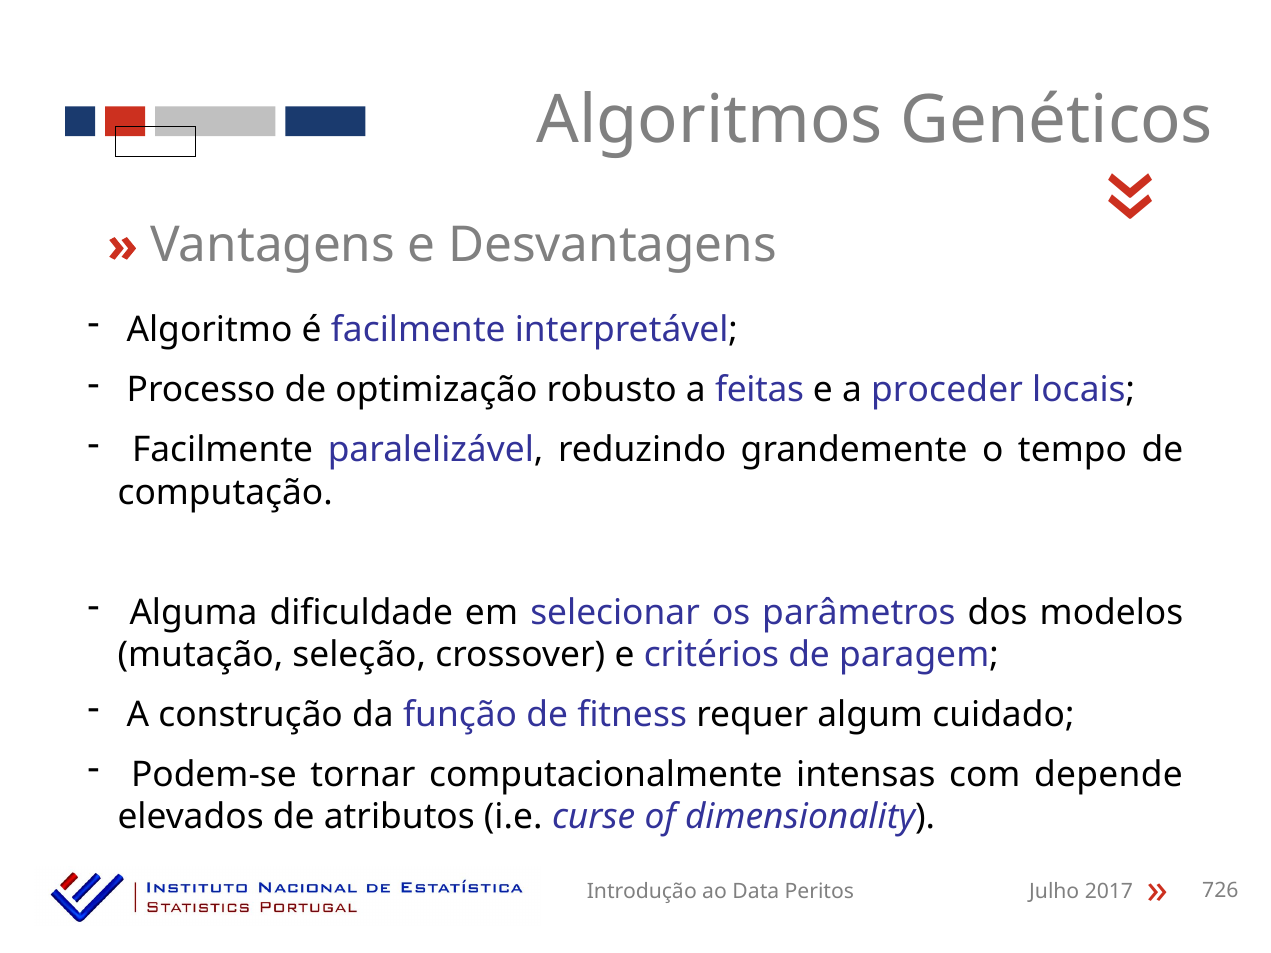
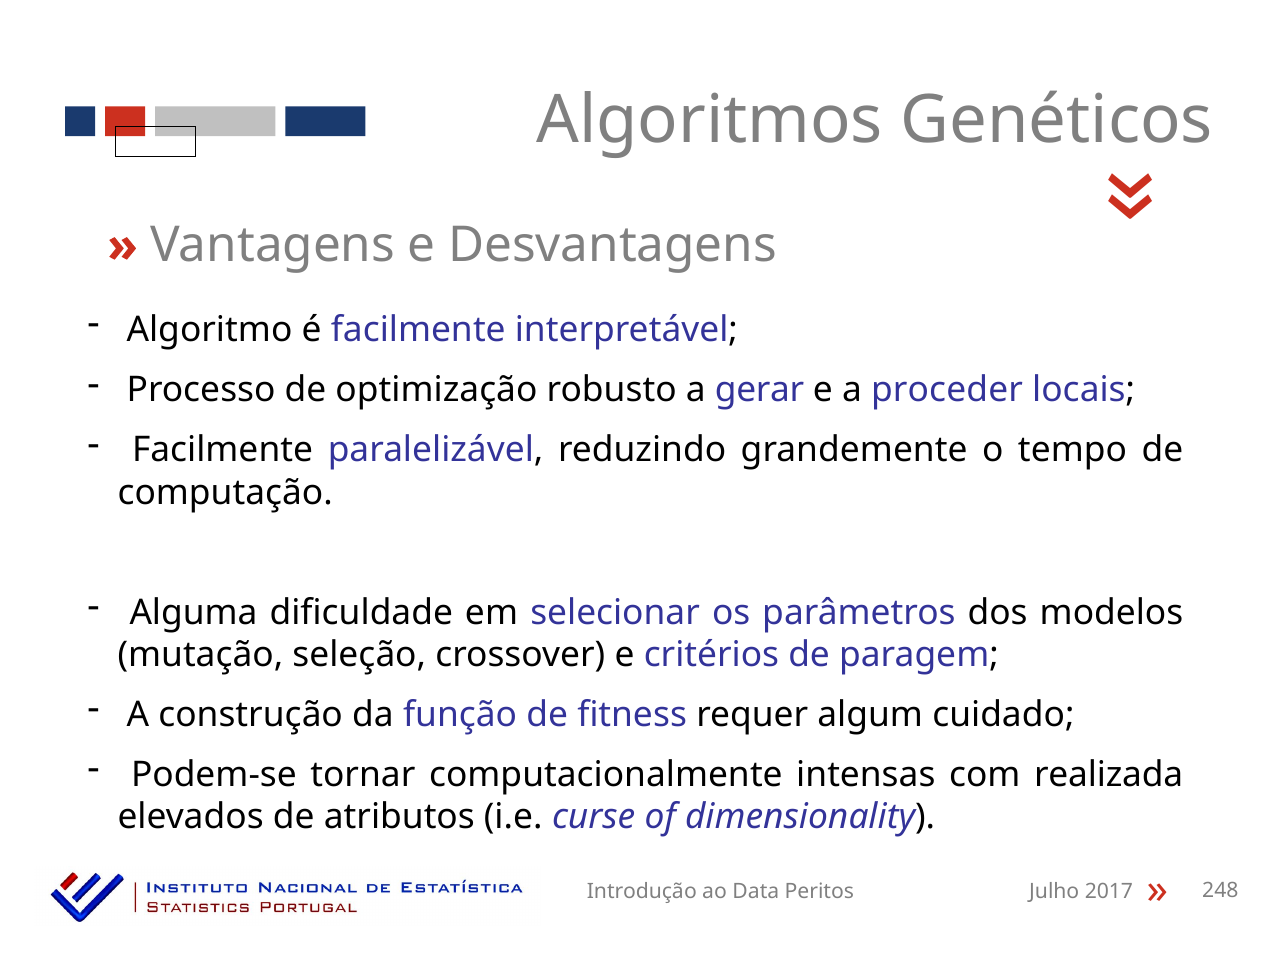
feitas: feitas -> gerar (760, 390)
depende: depende -> realizada (1109, 775)
726: 726 -> 248 (1220, 890)
